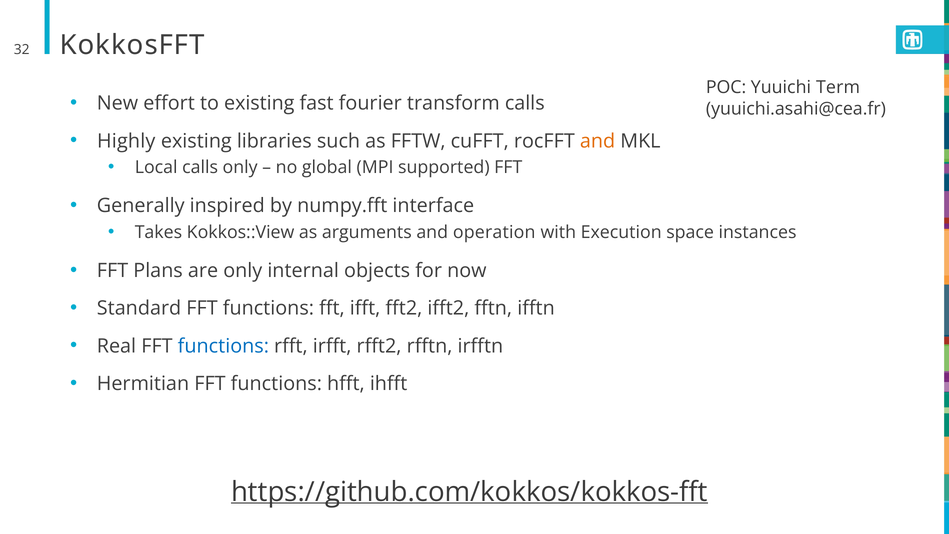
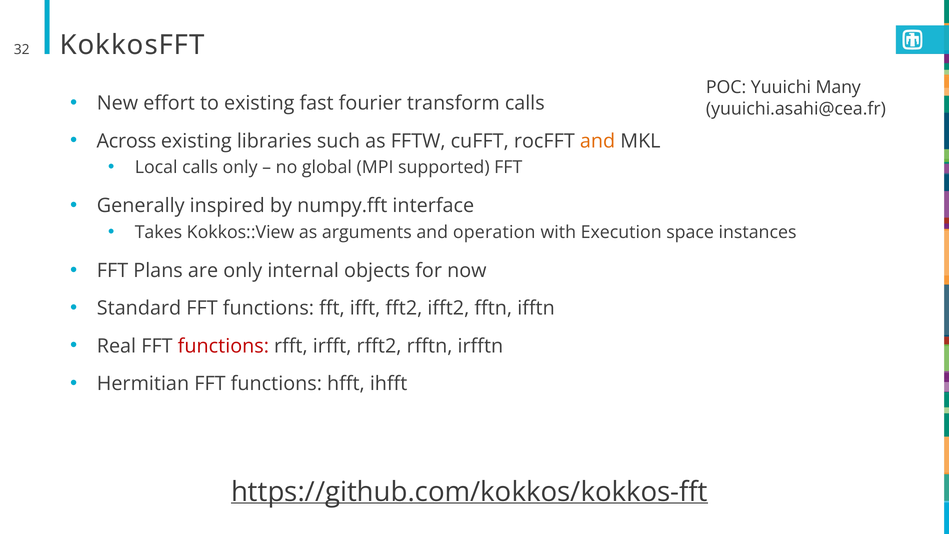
Term: Term -> Many (838, 88)
Highly: Highly -> Across (126, 141)
functions colour: blue -> red (223, 346)
